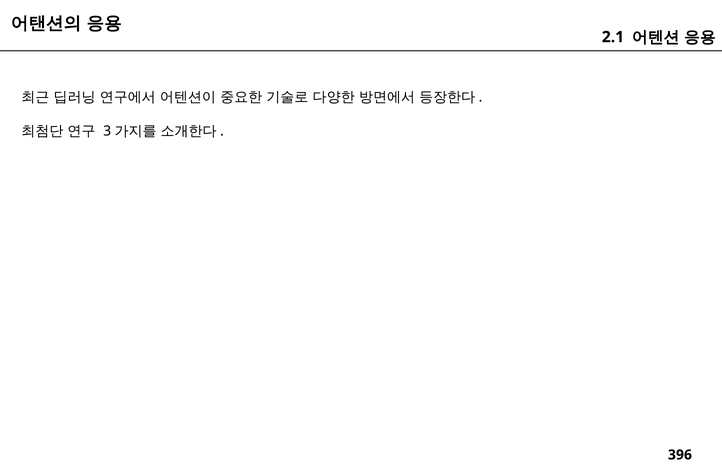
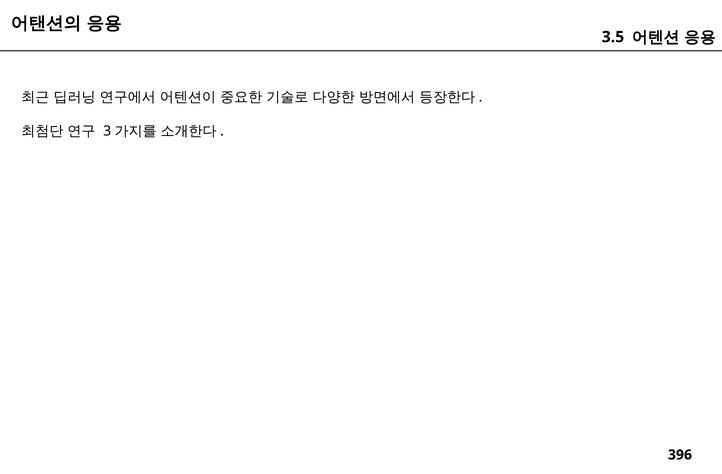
2.1: 2.1 -> 3.5 (613, 37)
